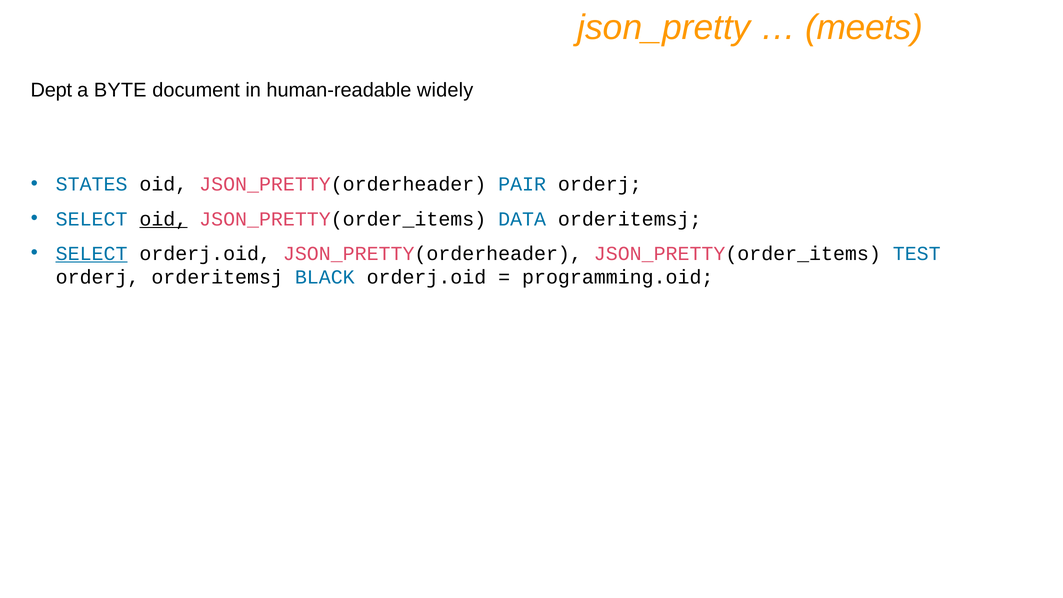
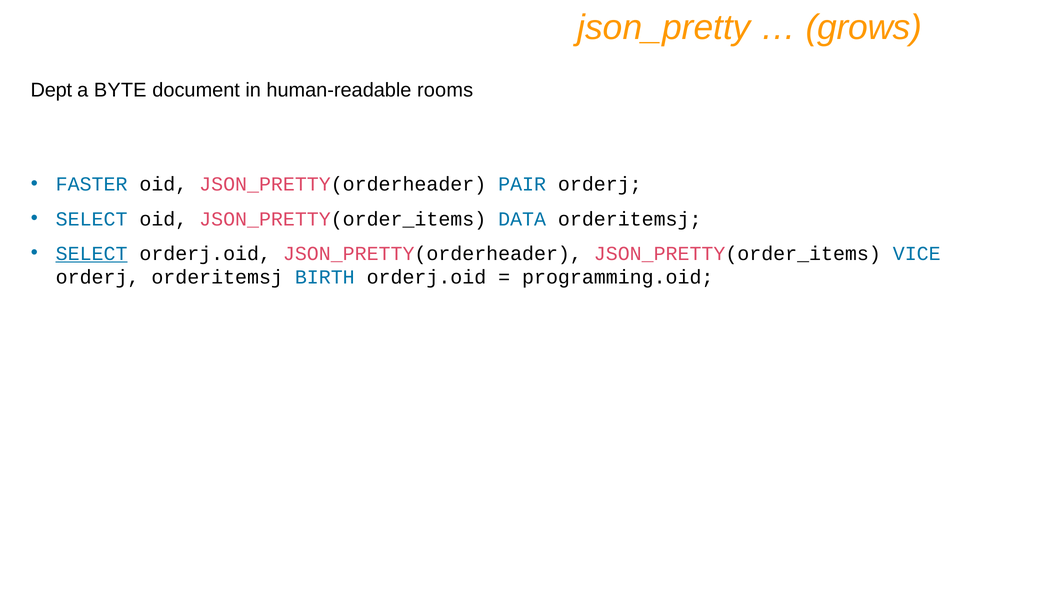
meets: meets -> grows (864, 28)
widely: widely -> rooms (445, 90)
STATES: STATES -> FASTER (92, 184)
oid underline: present -> none (163, 219)
TEST: TEST -> VICE (917, 253)
BLACK: BLACK -> BIRTH (325, 277)
